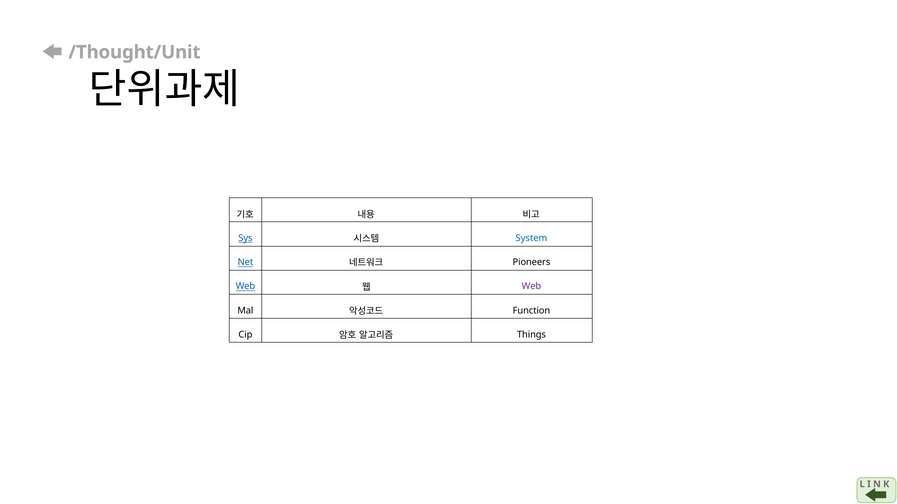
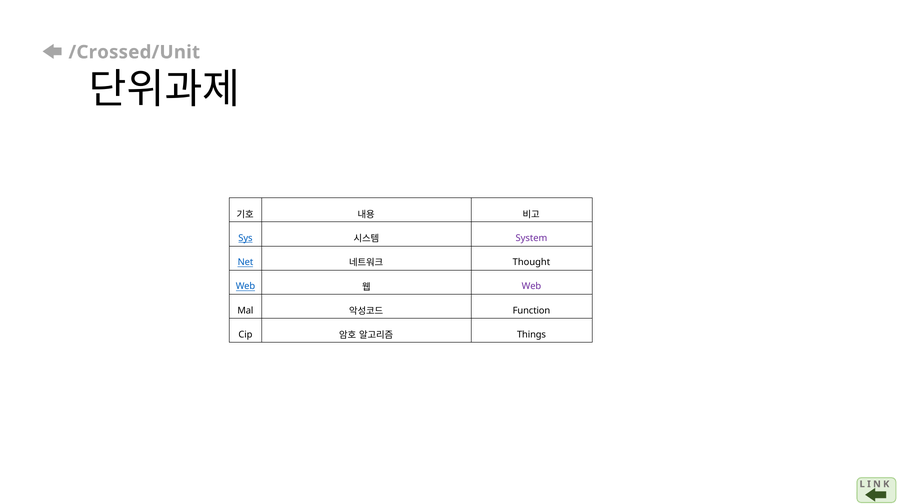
/Thought/Unit: /Thought/Unit -> /Crossed/Unit (134, 52)
System colour: blue -> purple (531, 238)
Pioneers: Pioneers -> Thought (531, 263)
